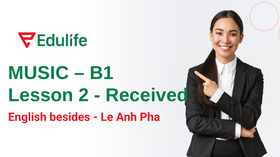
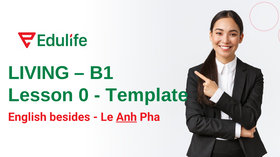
MUSIC: MUSIC -> LIVING (39, 73)
2: 2 -> 0 (84, 96)
Received: Received -> Template (147, 96)
Anh underline: none -> present (126, 117)
